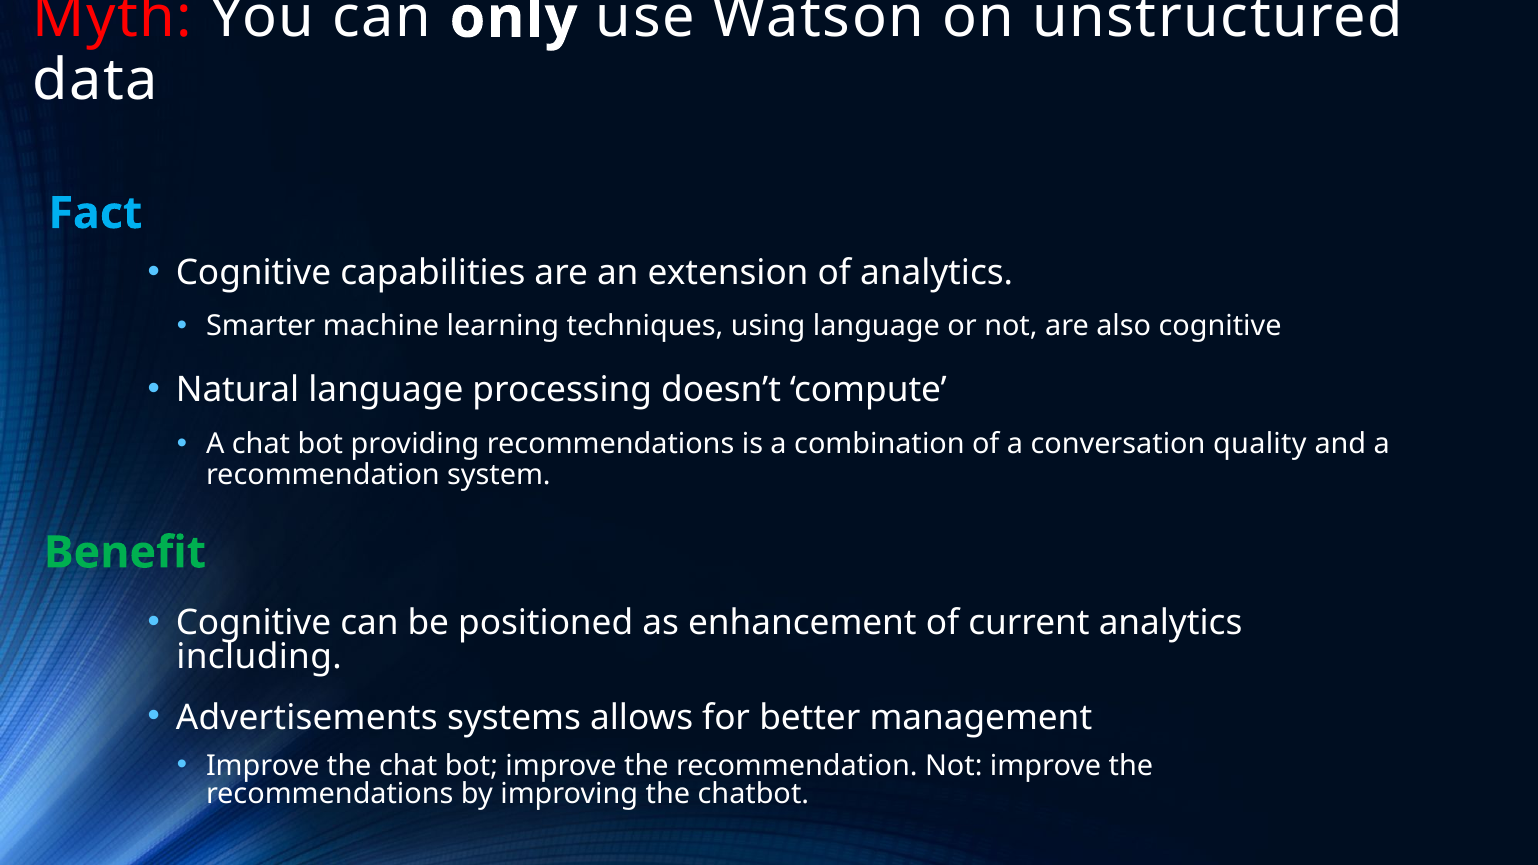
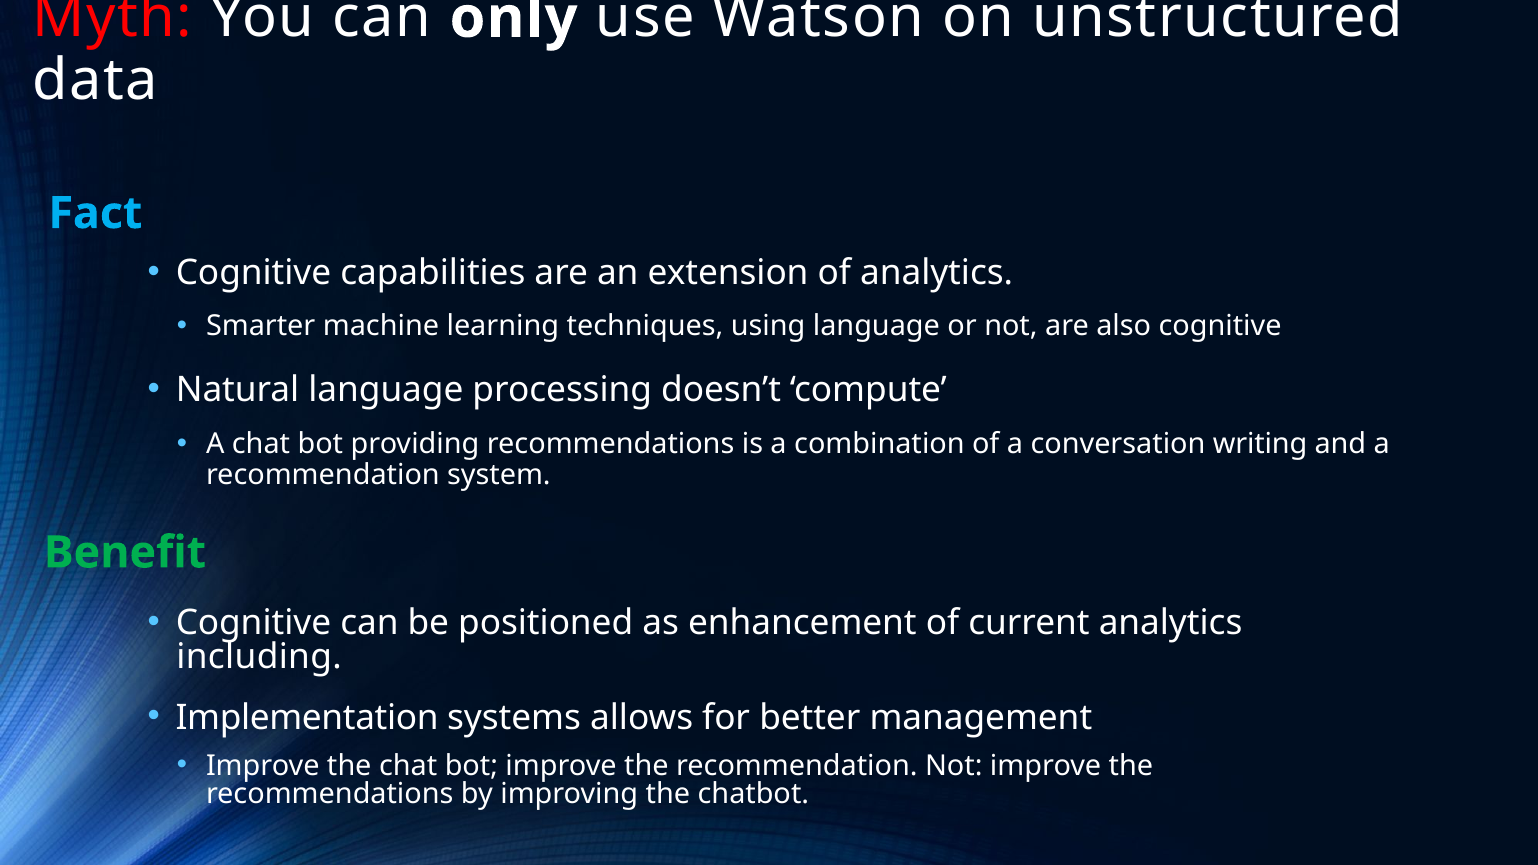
quality: quality -> writing (1260, 444)
Advertisements: Advertisements -> Implementation (307, 718)
